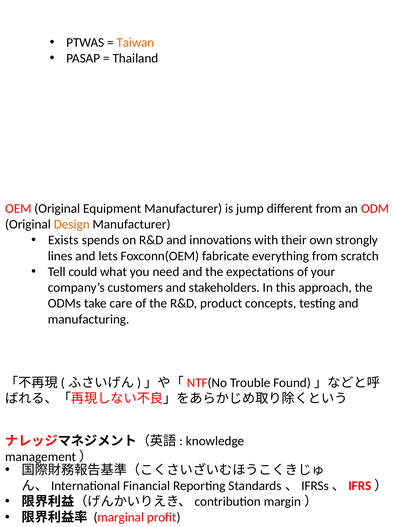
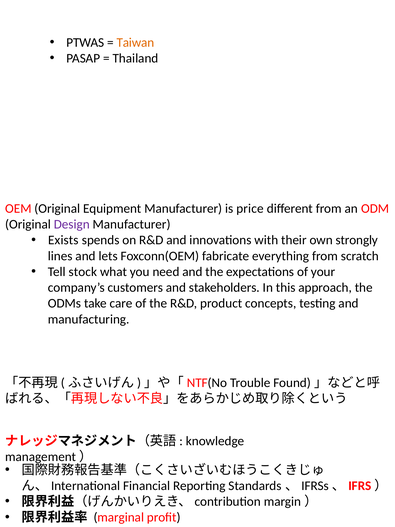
jump: jump -> price (250, 208)
Design colour: orange -> purple (72, 224)
could: could -> stock (83, 272)
